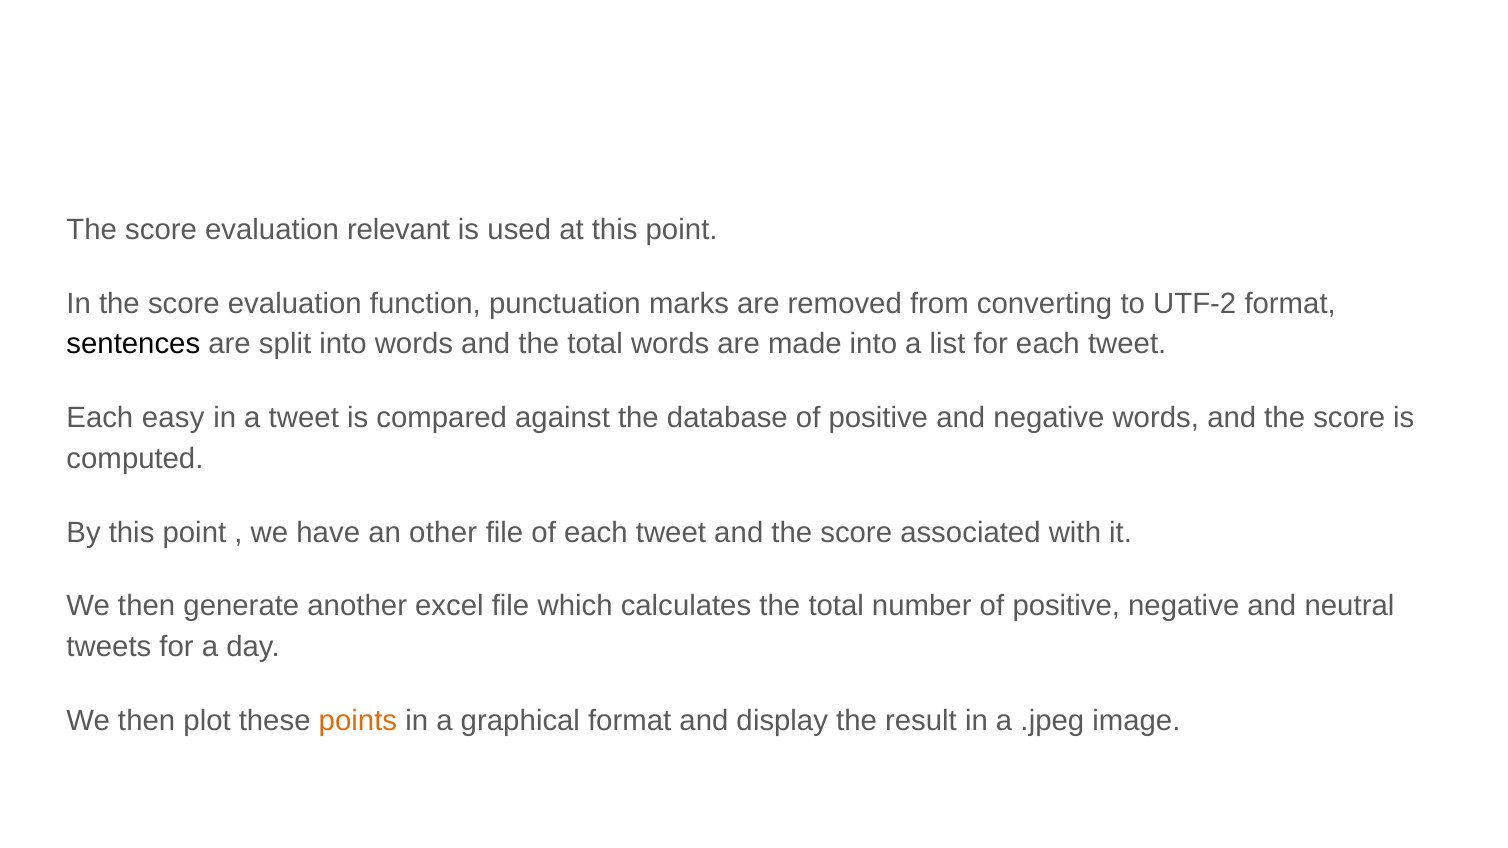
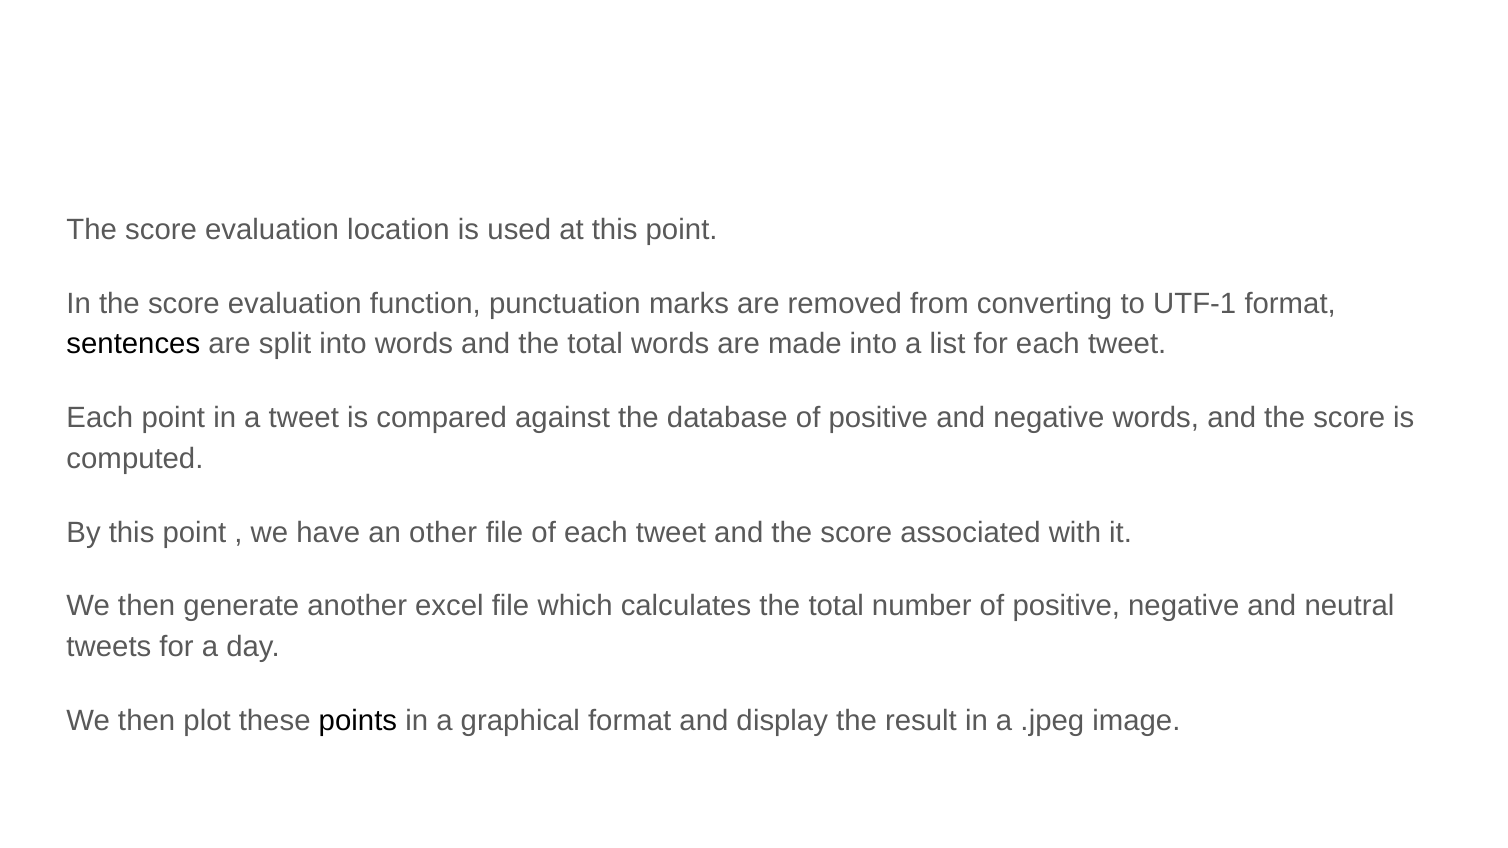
relevant: relevant -> location (398, 230)
UTF-2: UTF-2 -> UTF-1 (1195, 304)
Each easy: easy -> point (173, 418)
points colour: orange -> black (358, 721)
